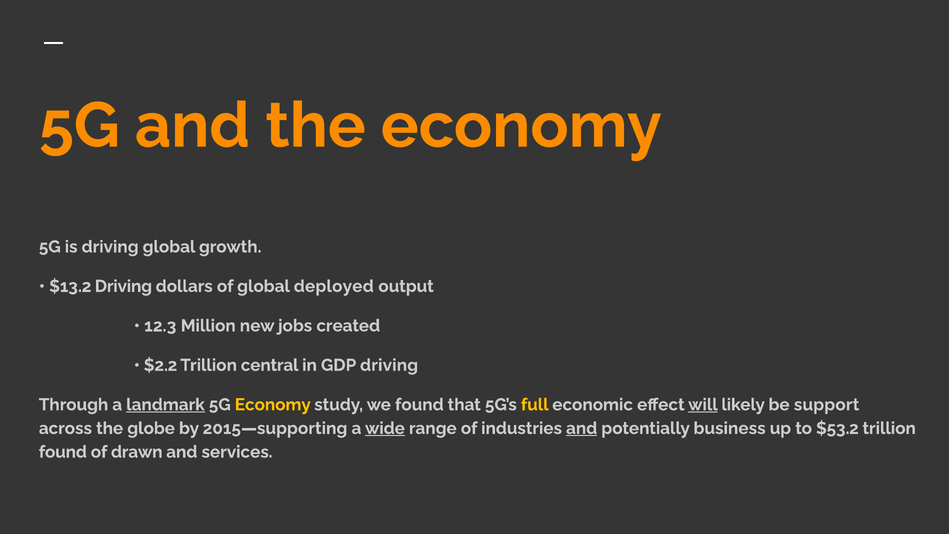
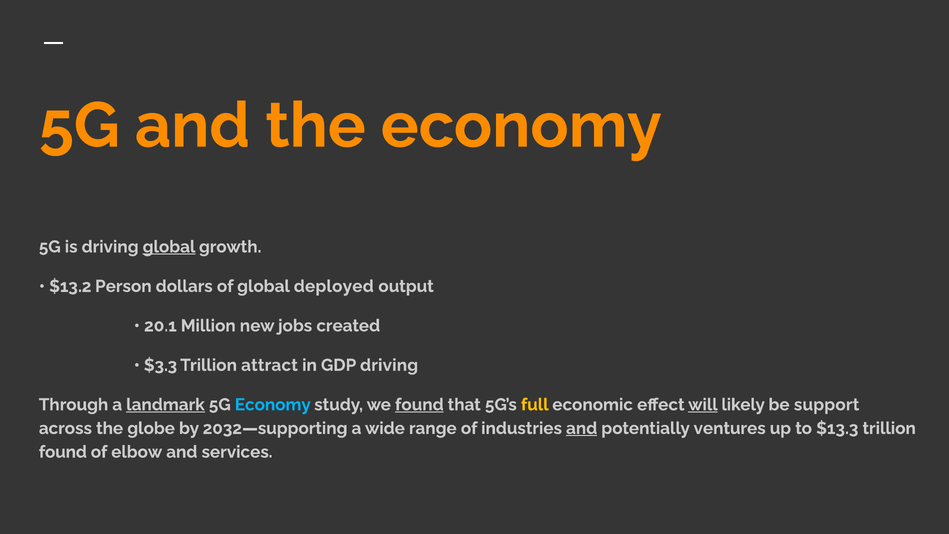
global underline: none -> present (169, 247)
$13.2 Driving: Driving -> Person (123, 286)
12.3: 12.3 -> 20.1 (160, 326)
$2.2: $2.2 -> $3.3 (160, 365)
central: central -> attract (269, 365)
Economy colour: yellow -> light blue (273, 405)
found underline: none -> present (419, 405)
2015—supporting: 2015—supporting -> 2032—supporting (275, 428)
wide underline: present -> none (385, 428)
business: business -> ventures (730, 428)
$53.2: $53.2 -> $13.3 (837, 428)
drawn: drawn -> elbow (137, 452)
